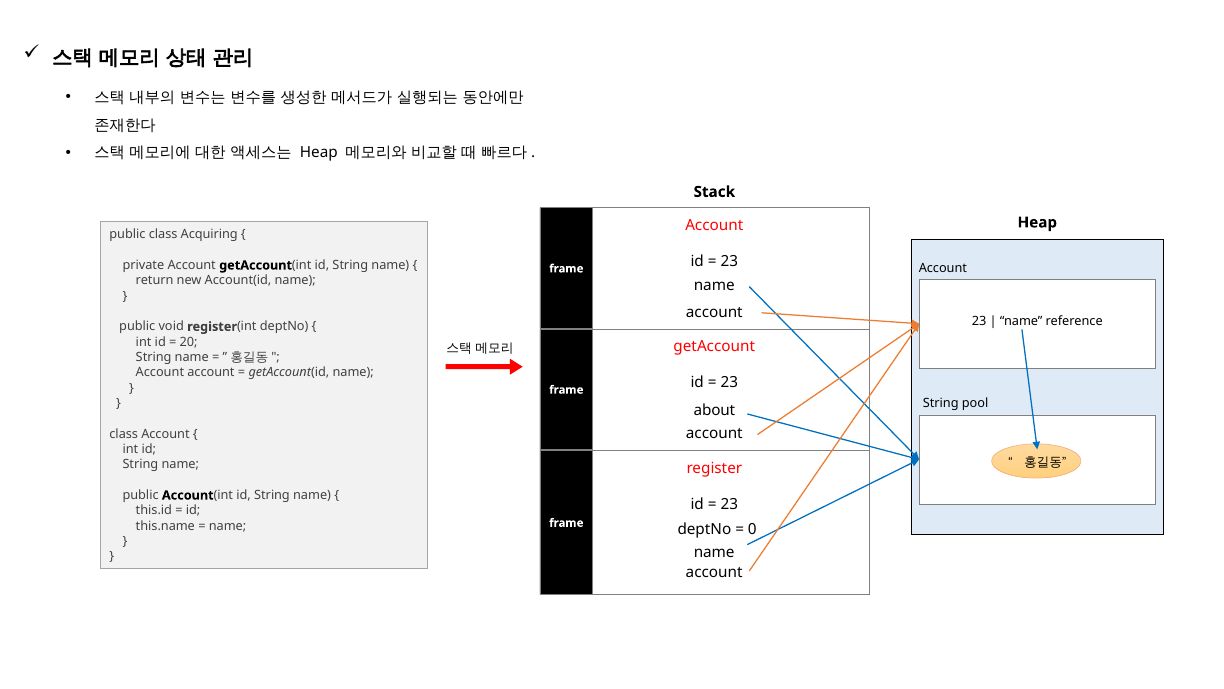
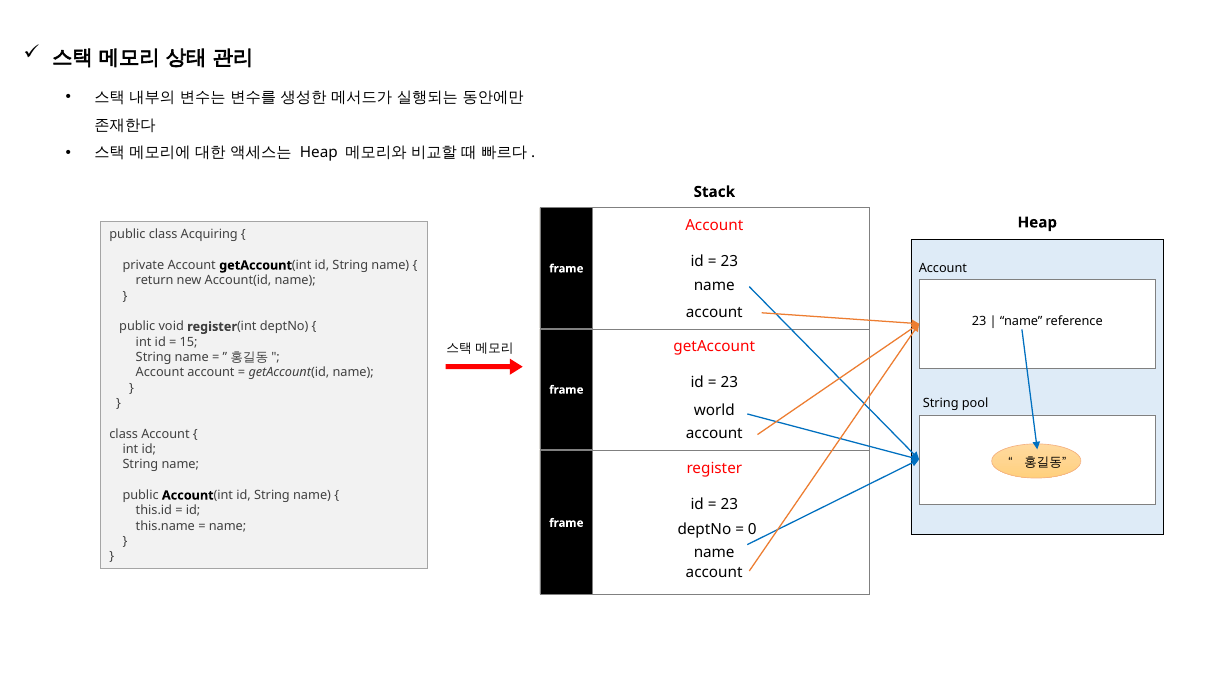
20: 20 -> 15 (189, 342)
about: about -> world (714, 410)
